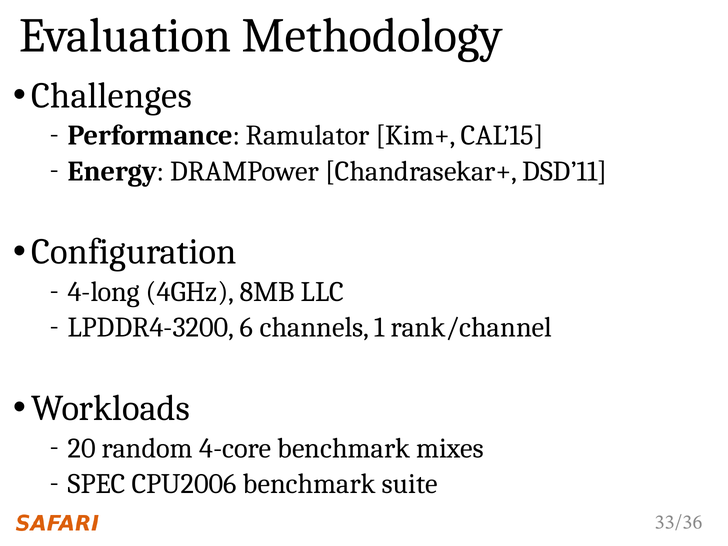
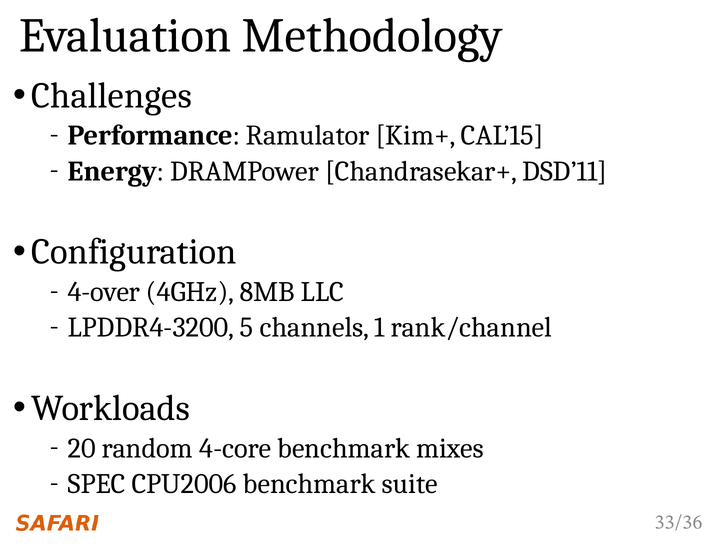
4-long: 4-long -> 4-over (104, 292)
6: 6 -> 5 (246, 328)
